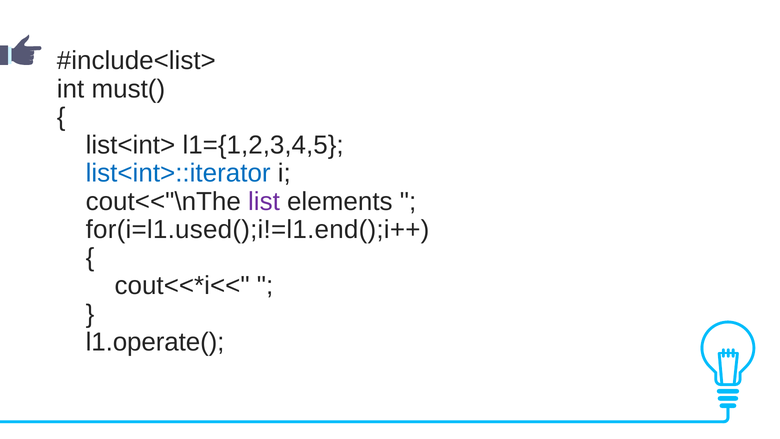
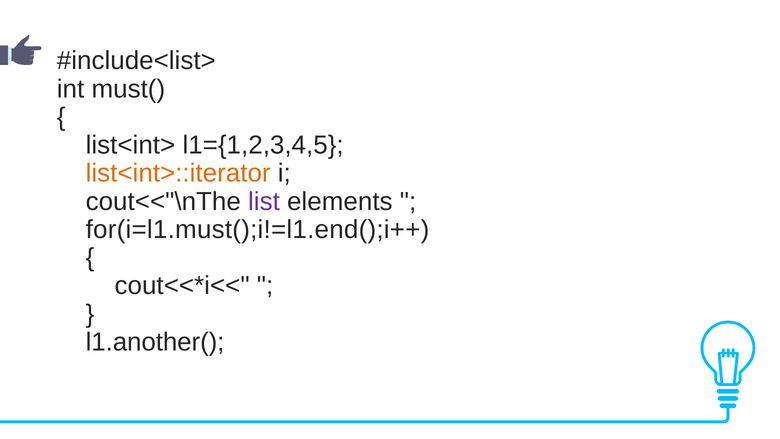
list<int>::iterator colour: blue -> orange (178, 173)
for(i=l1.used();i!=l1.end();i++: for(i=l1.used();i!=l1.end();i++ -> for(i=l1.must();i!=l1.end();i++ (257, 229)
l1.operate(: l1.operate( -> l1.another( (155, 342)
